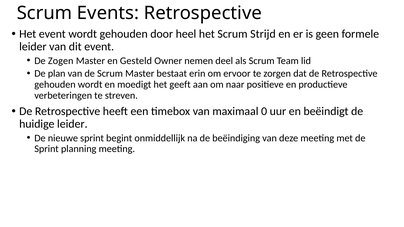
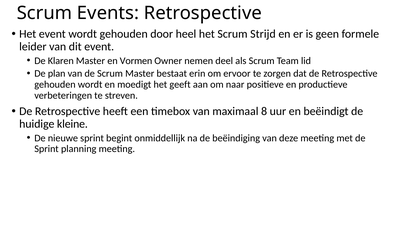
Zogen: Zogen -> Klaren (61, 61)
Gesteld: Gesteld -> Vormen (136, 61)
0: 0 -> 8 (264, 112)
huidige leider: leider -> kleine (72, 124)
